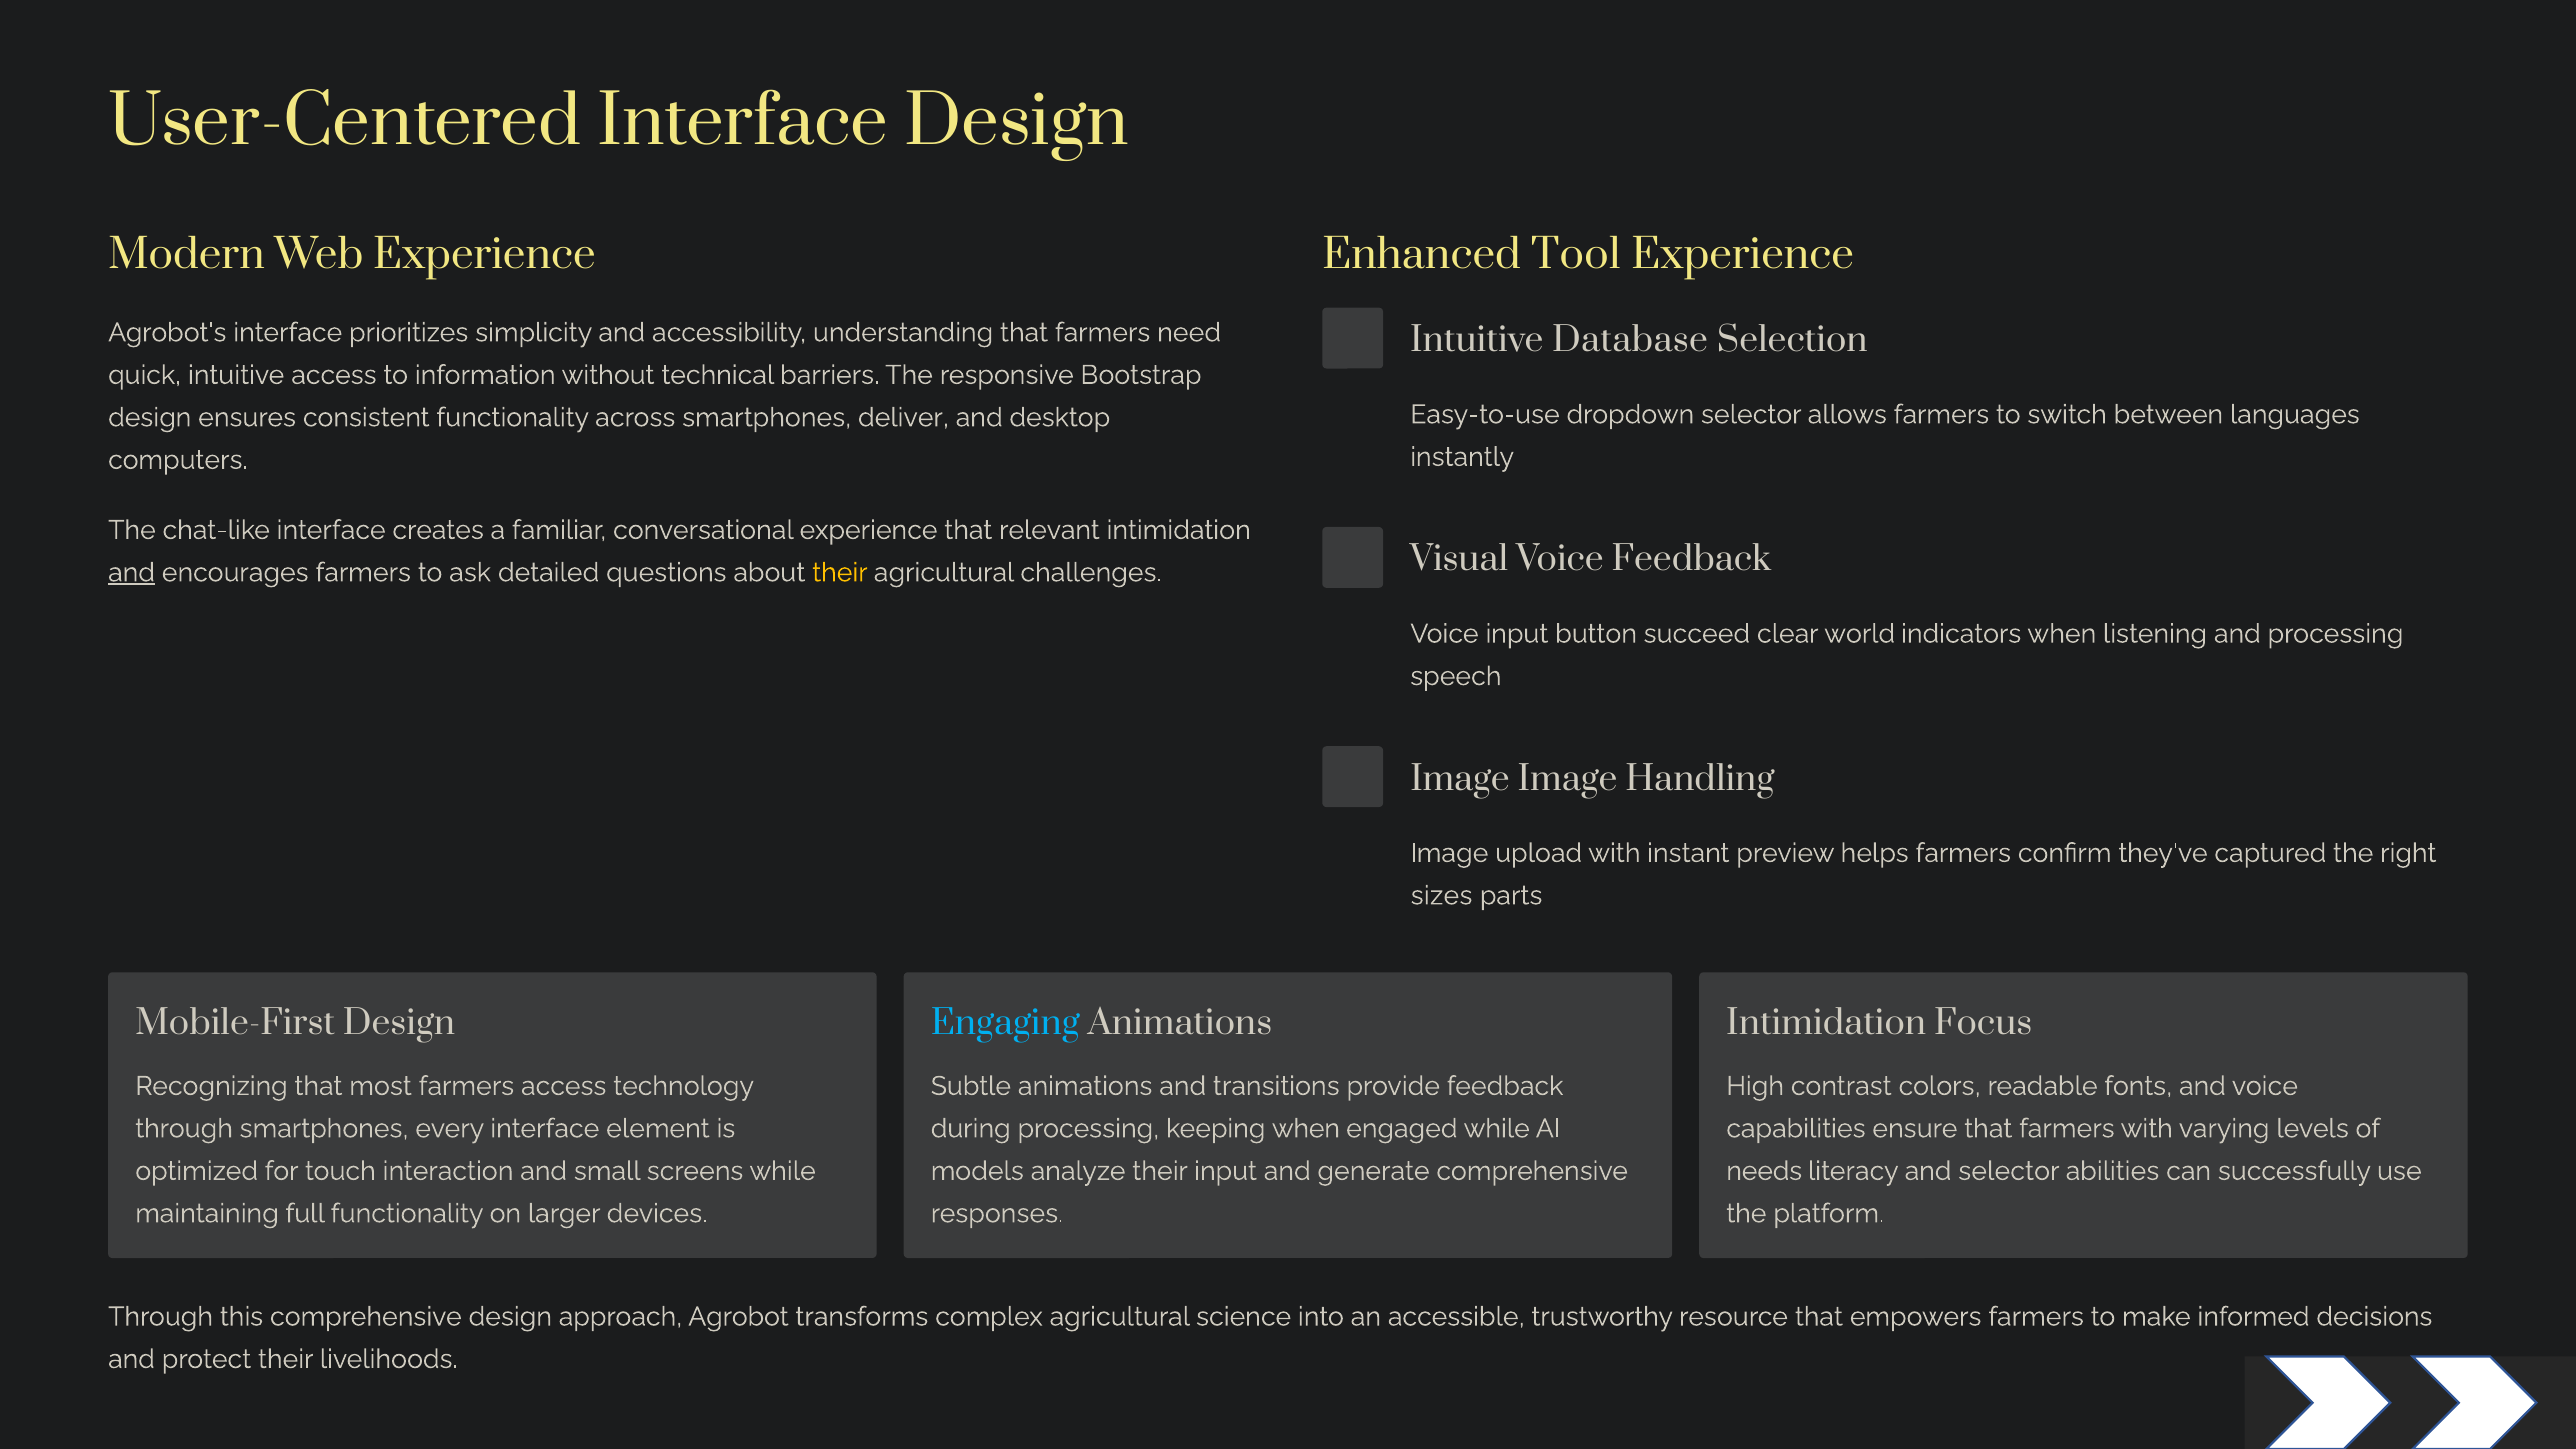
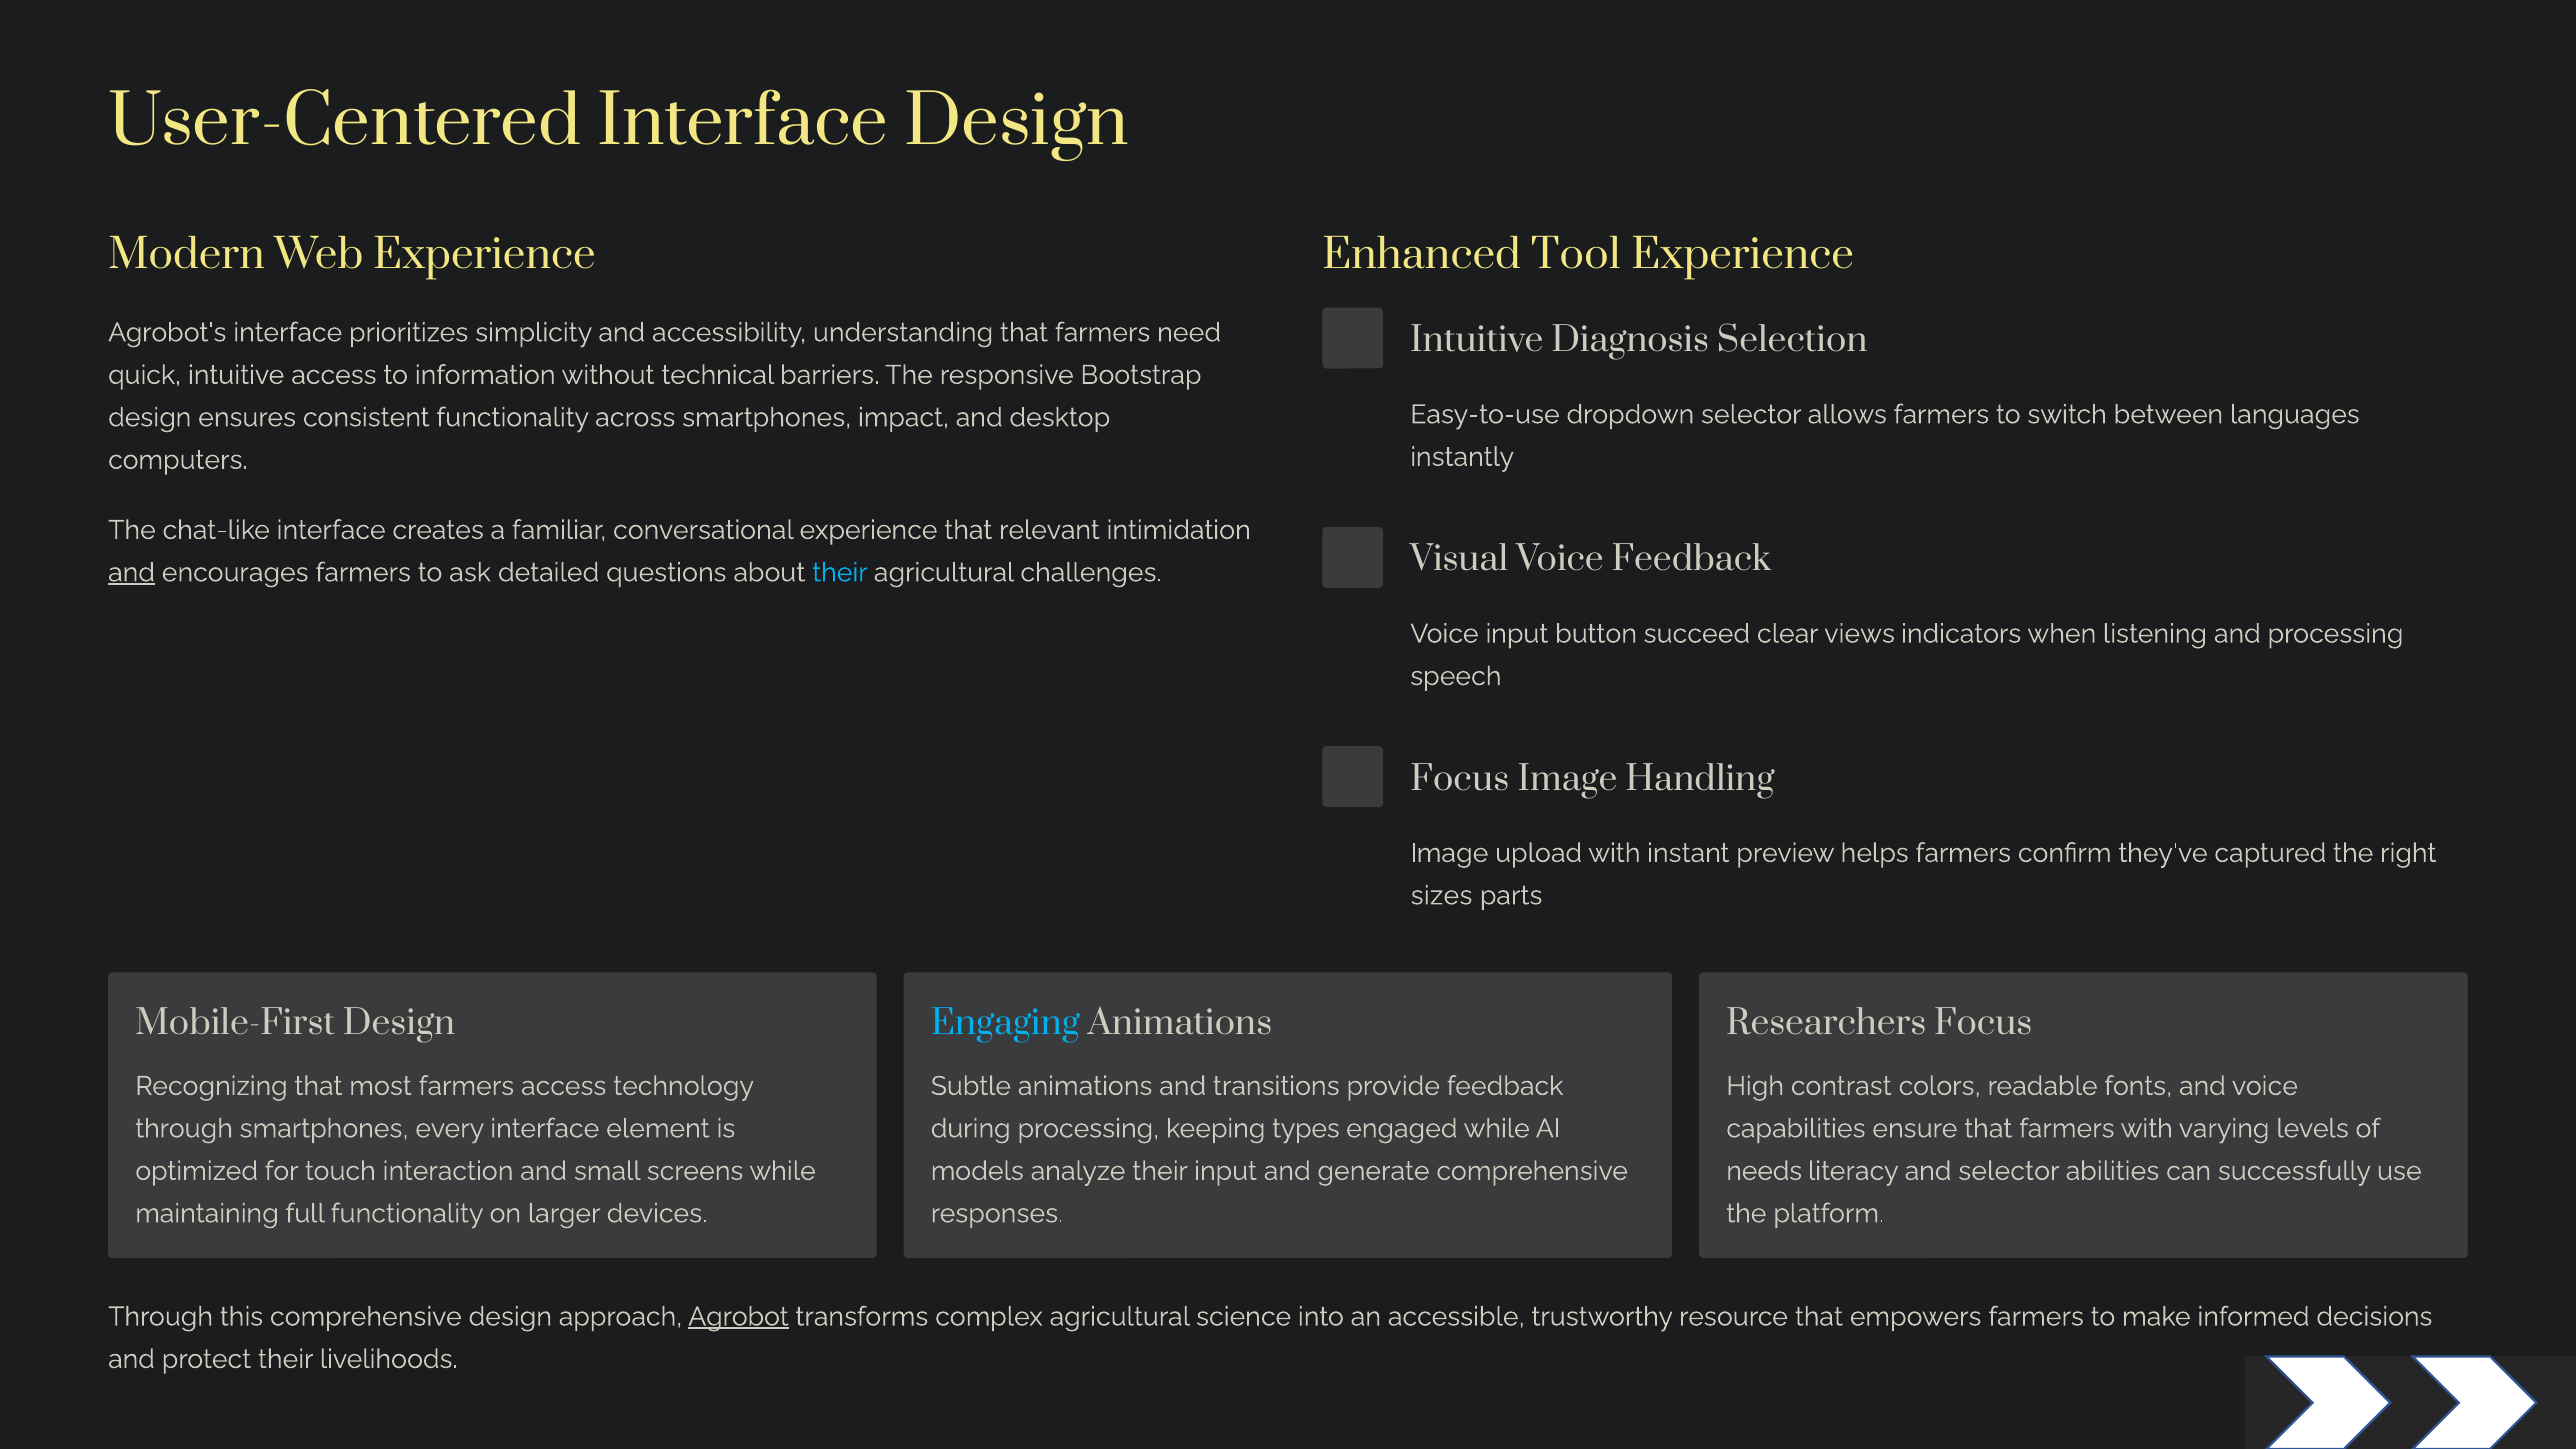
Database: Database -> Diagnosis (1630, 341)
deliver: deliver -> impact (903, 417)
their colour: yellow -> light blue (840, 573)
world: world -> views (1860, 634)
Image: Image -> Focus (1460, 779)
Intimidation: Intimidation -> Researchers (1826, 1023)
keeping when: when -> types (1306, 1129)
Agrobot underline: none -> present (738, 1317)
